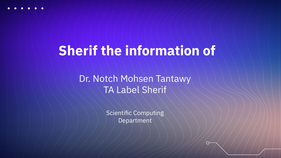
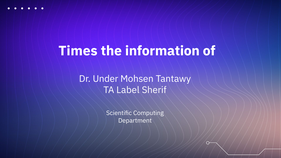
Sherif: Sherif -> Times (78, 51)
Notch: Notch -> Under (105, 79)
